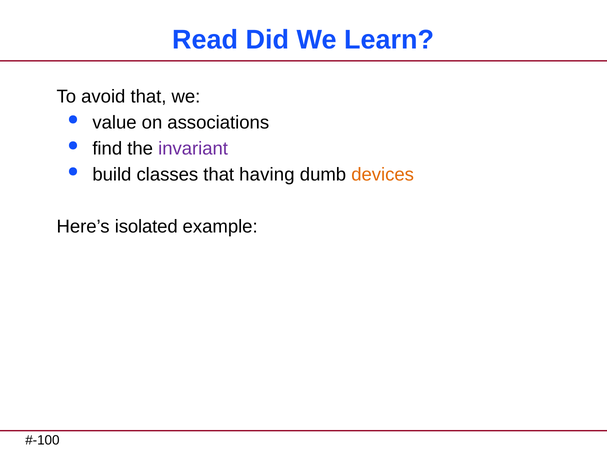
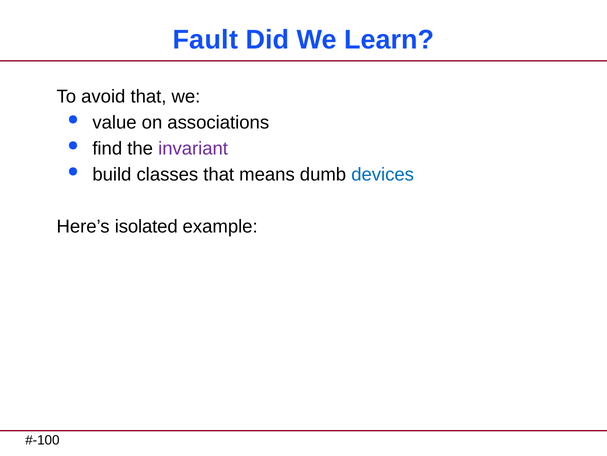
Read: Read -> Fault (205, 40)
having: having -> means (267, 174)
devices colour: orange -> blue (383, 174)
